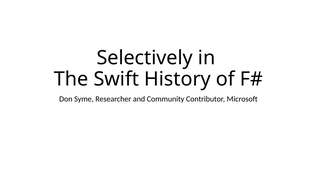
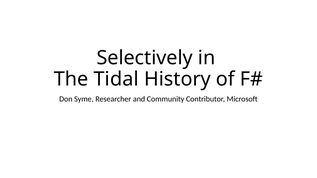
Swift: Swift -> Tidal (116, 79)
